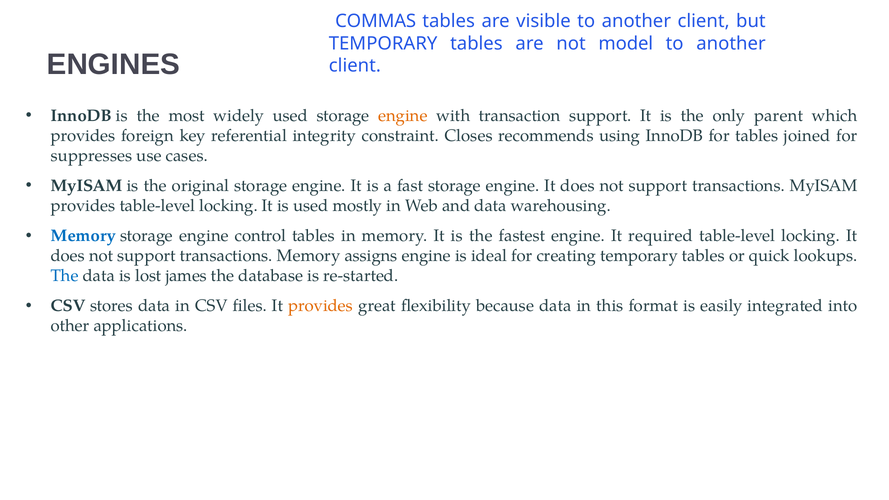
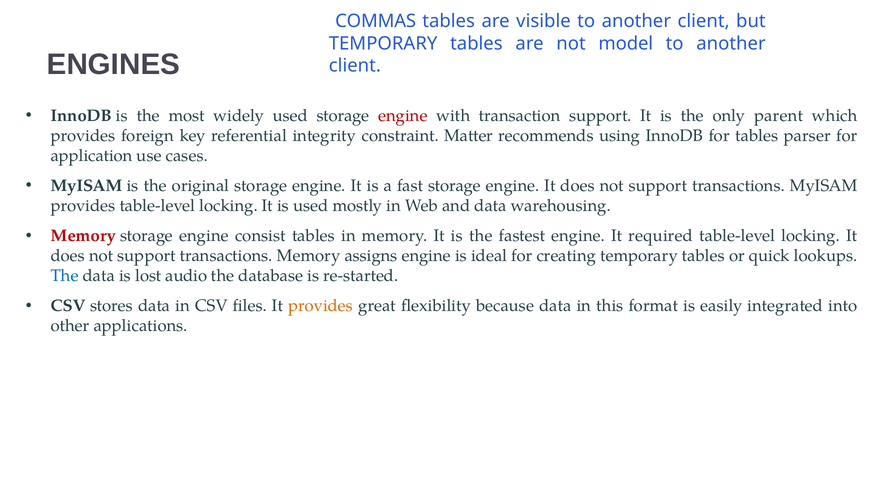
engine colour: orange -> red (403, 116)
Closes: Closes -> Matter (469, 136)
joined: joined -> parser (807, 136)
suppresses: suppresses -> application (92, 156)
Memory colour: blue -> red (83, 236)
control: control -> consist (260, 236)
james: james -> audio (186, 276)
